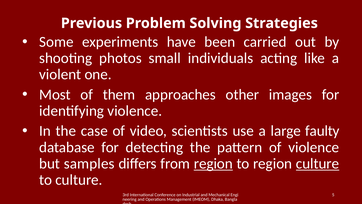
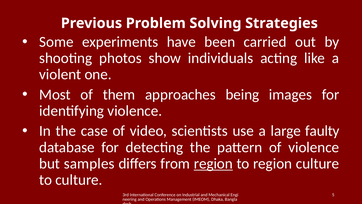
small: small -> show (165, 58)
other: other -> being (242, 94)
culture underline: present -> none (318, 163)
